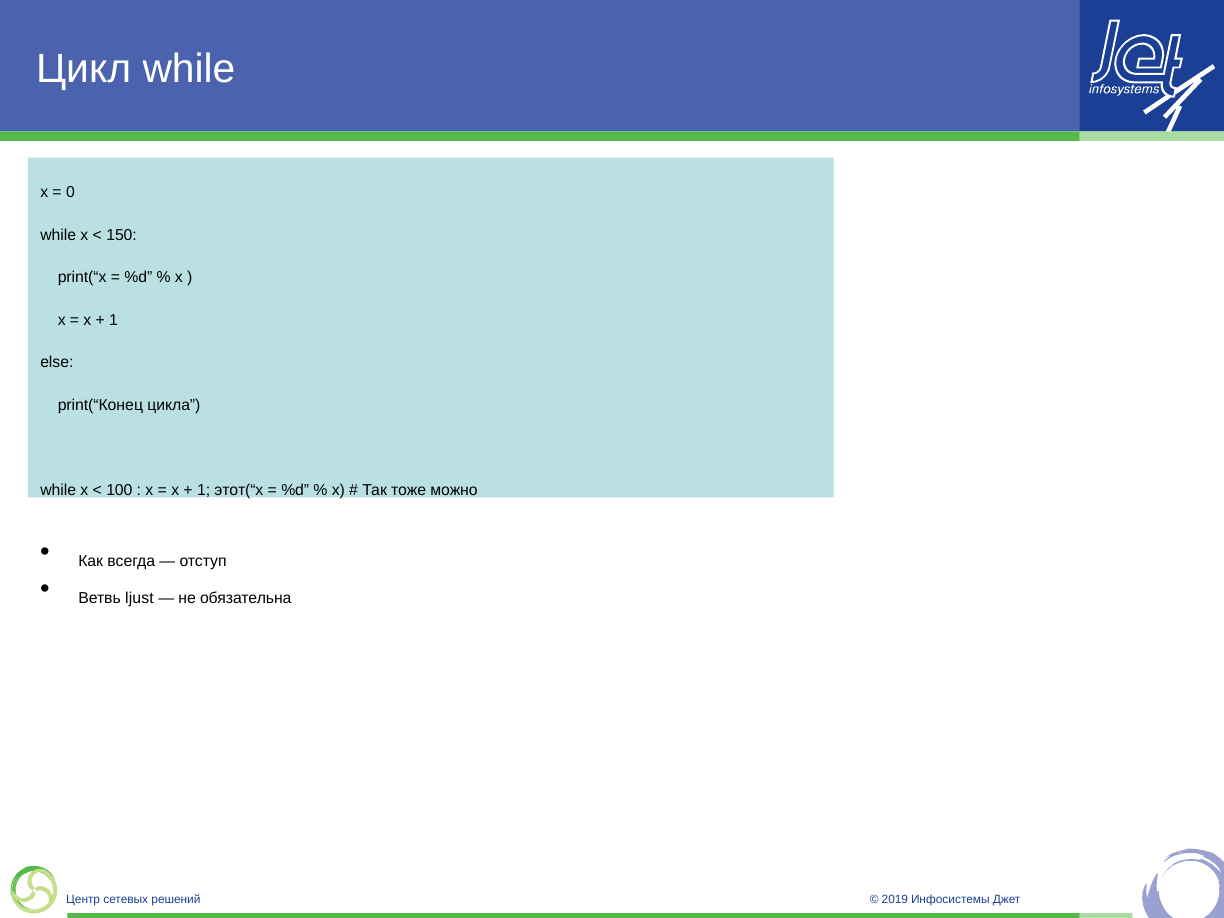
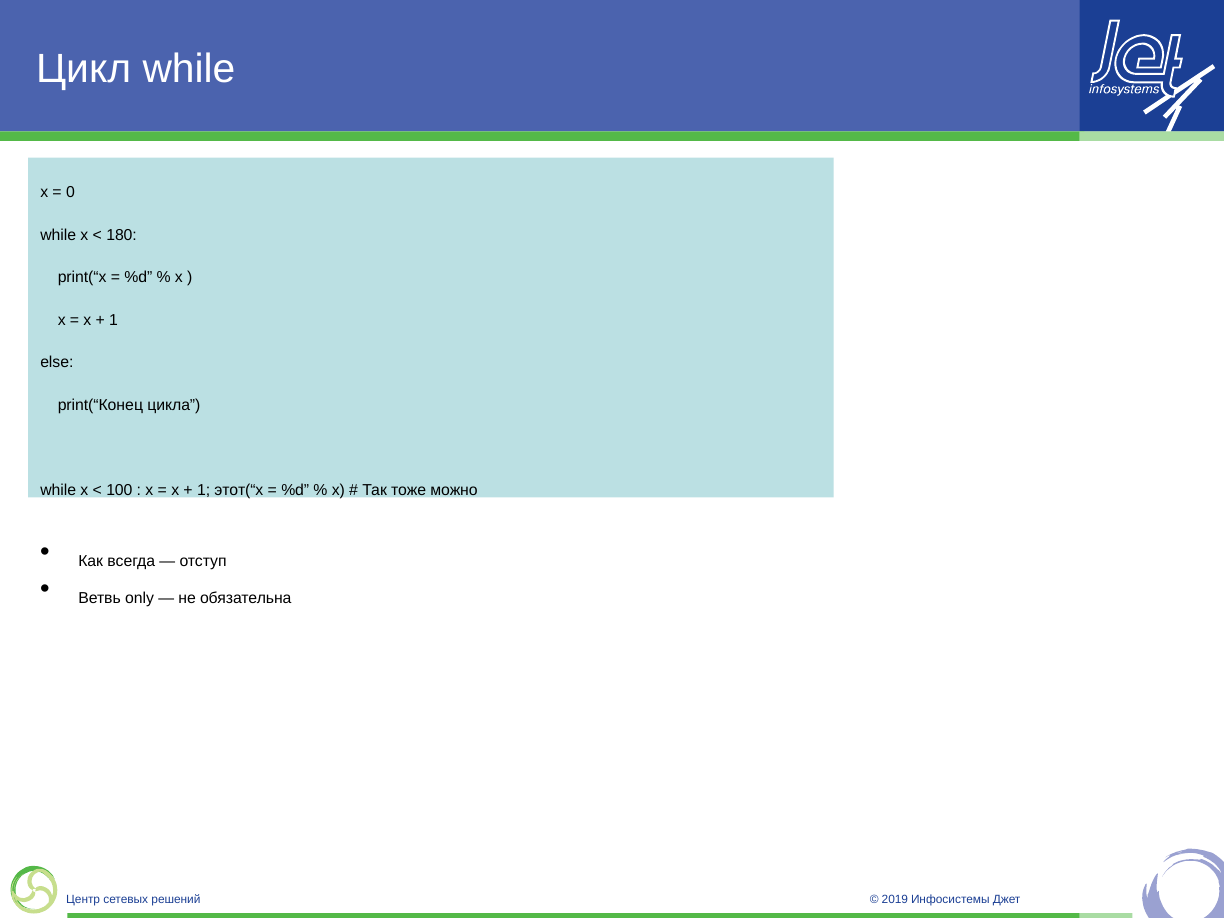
150: 150 -> 180 (122, 235)
ljust: ljust -> only (140, 598)
